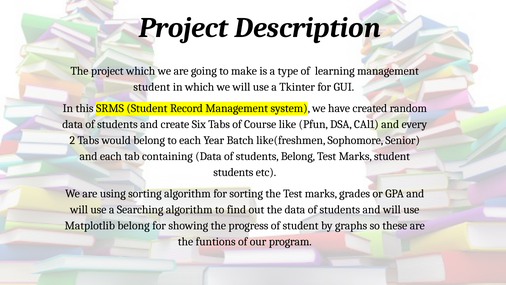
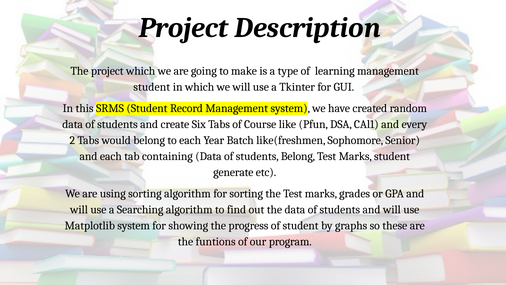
students: students -> generate (233, 172)
Matplotlib belong: belong -> system (134, 225)
